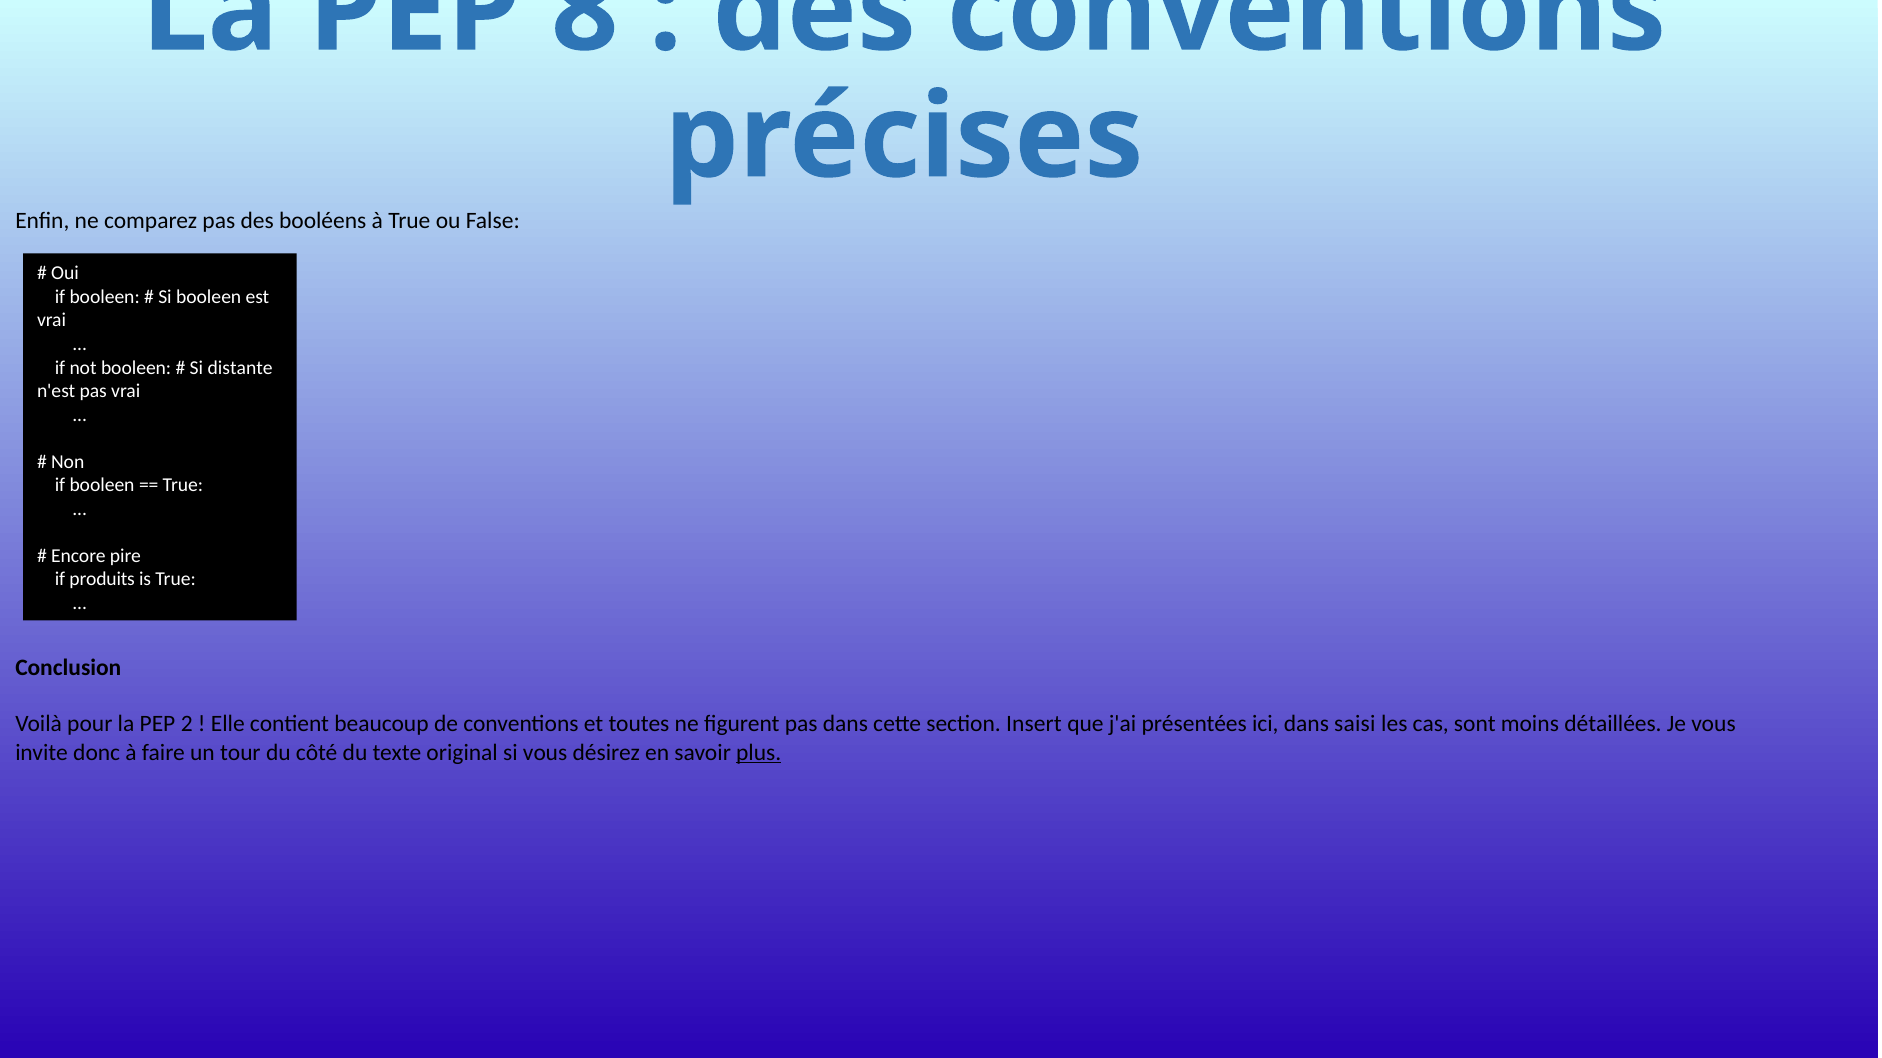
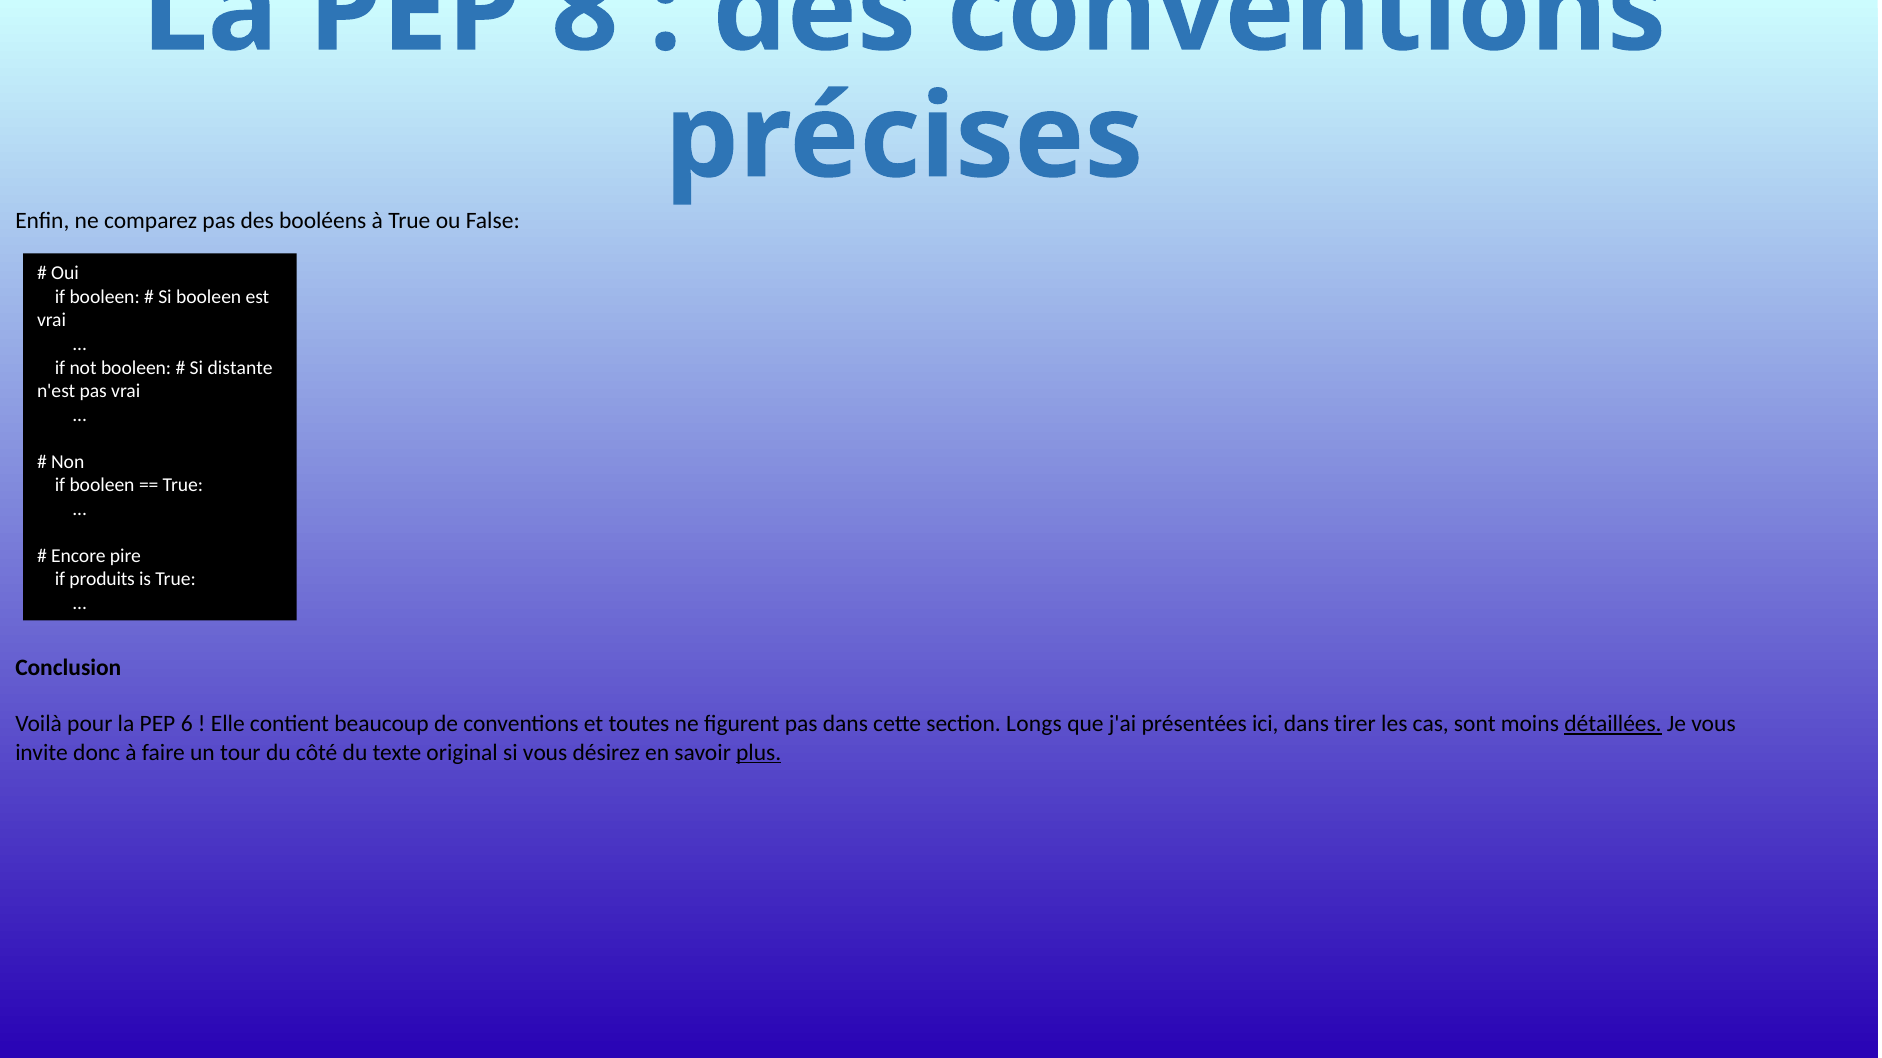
2: 2 -> 6 (187, 724)
Insert: Insert -> Longs (1034, 724)
saisi: saisi -> tirer (1355, 724)
détaillées underline: none -> present (1613, 724)
